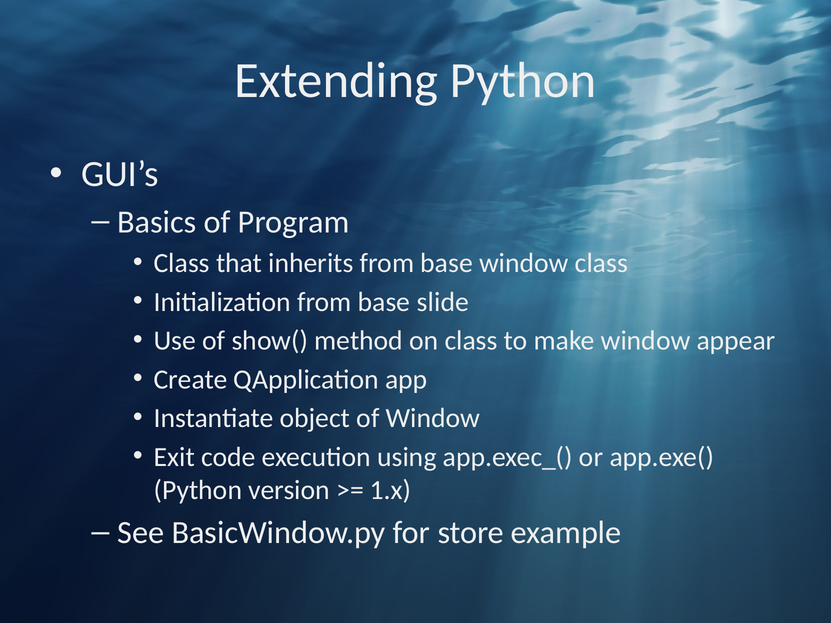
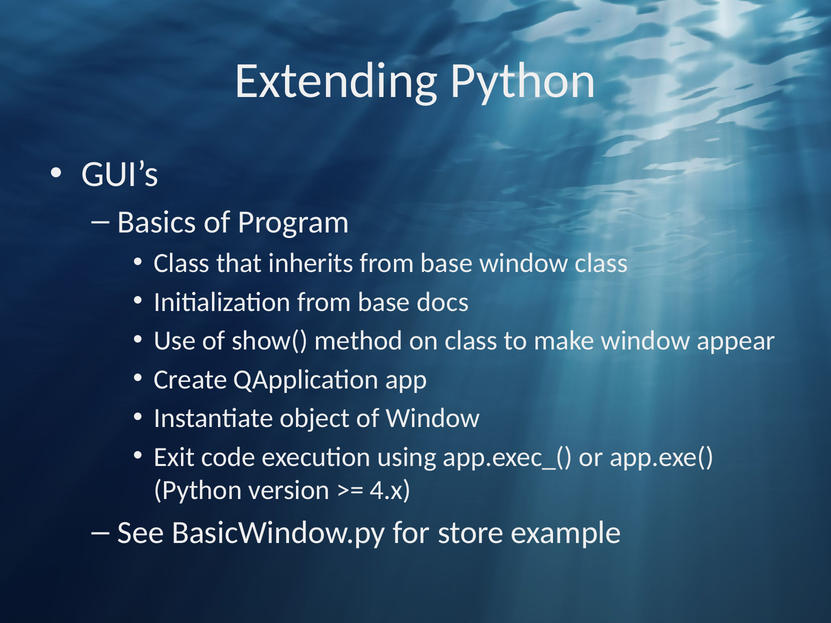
slide: slide -> docs (443, 302)
1.x: 1.x -> 4.x (391, 490)
